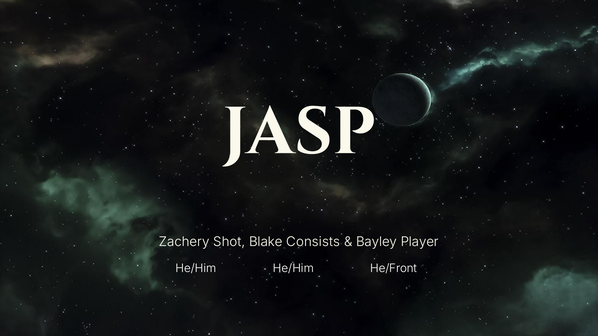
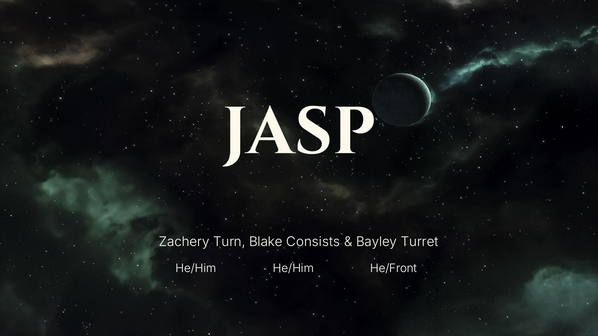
Shot: Shot -> Turn (229, 242)
Player: Player -> Turret (420, 242)
